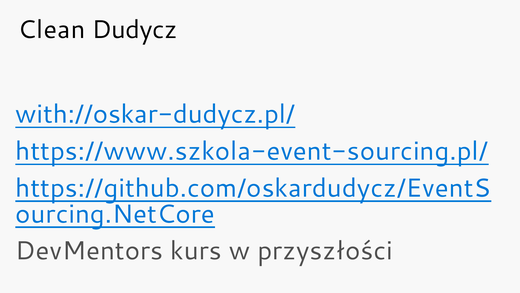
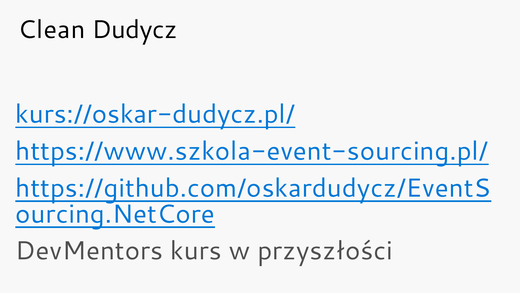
with://oskar-dudycz.pl/: with://oskar-dudycz.pl/ -> kurs://oskar-dudycz.pl/ (155, 114)
